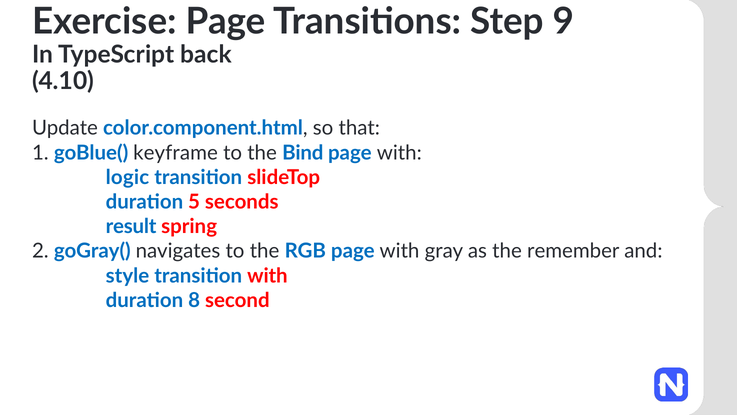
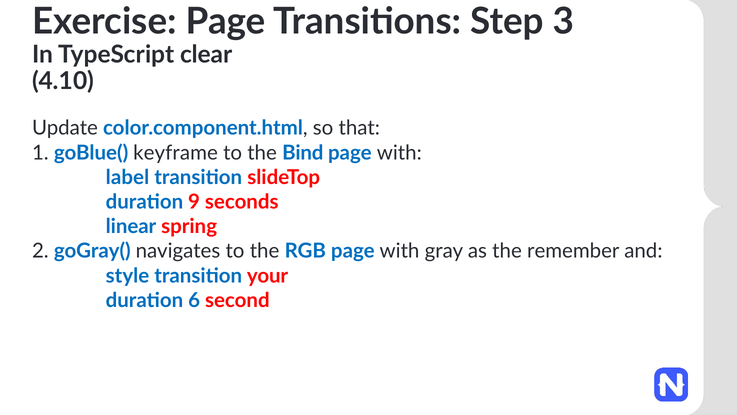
9: 9 -> 3 (564, 21)
back: back -> clear (206, 55)
logic: logic -> label (127, 177)
5: 5 -> 9 (194, 202)
result: result -> linear (131, 226)
transition with: with -> your (267, 276)
8: 8 -> 6 (194, 300)
